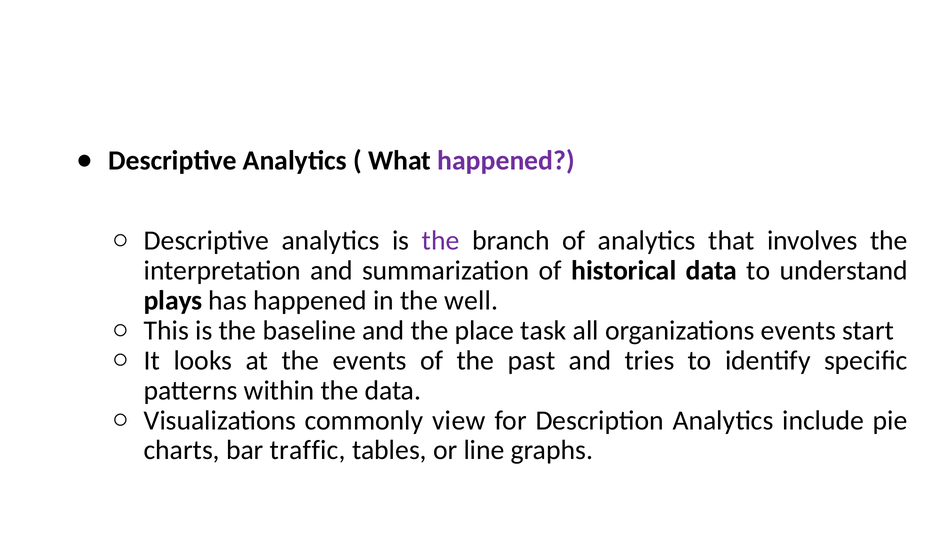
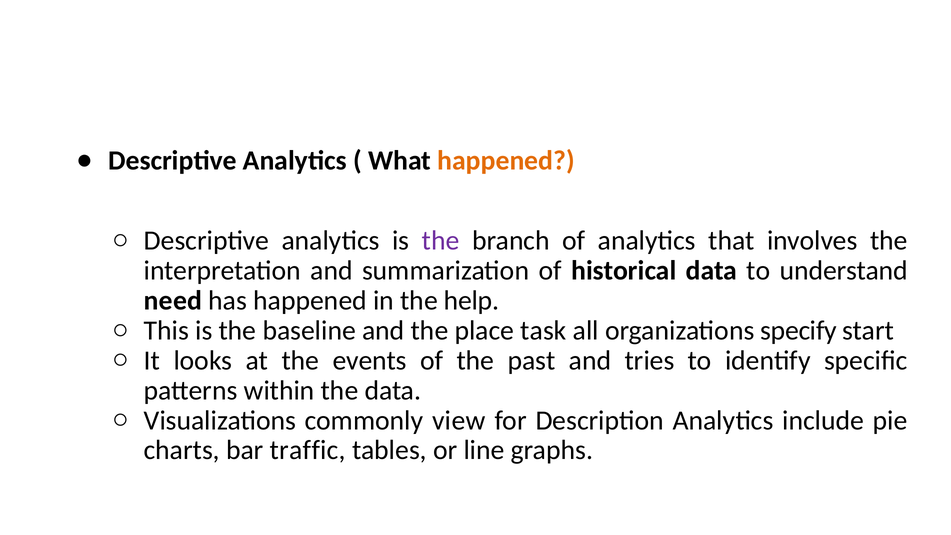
happened colour: purple -> orange (506, 161)
plays: plays -> need (173, 300)
well: well -> help (471, 300)
organizations events: events -> specify (798, 330)
